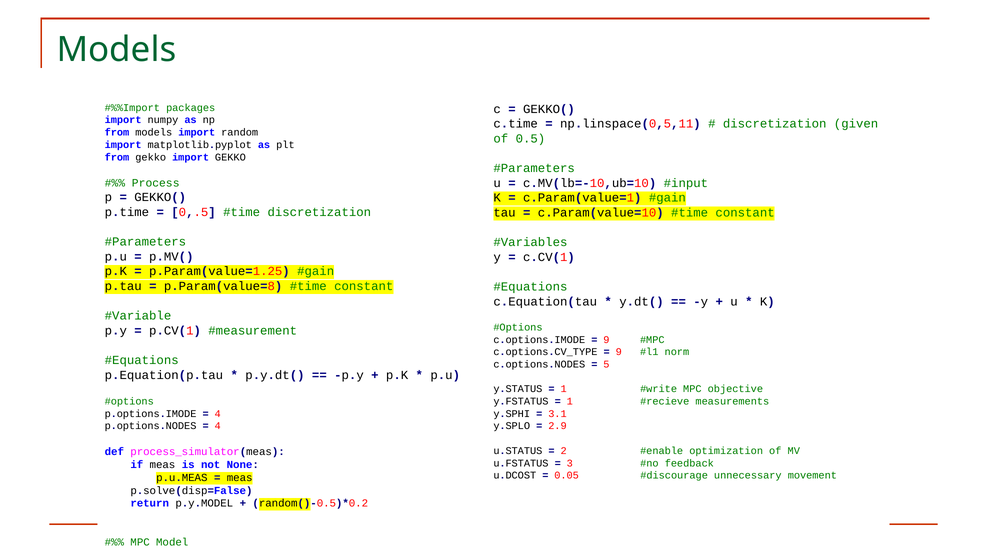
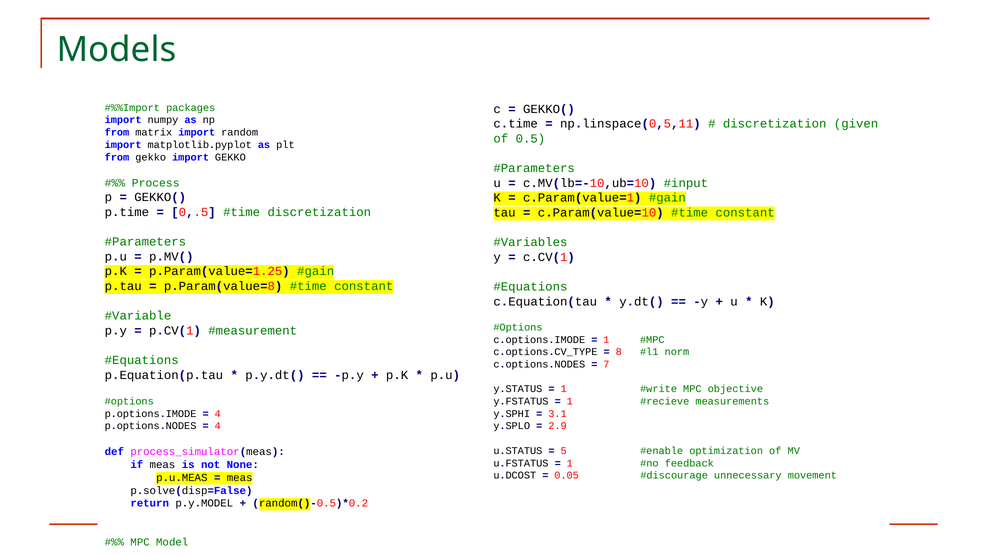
from models: models -> matrix (154, 132)
9: 9 -> 1 (606, 340)
9: 9 -> 8 (619, 352)
5: 5 -> 7 (606, 364)
2: 2 -> 5 (564, 451)
3: 3 -> 1 (570, 463)
